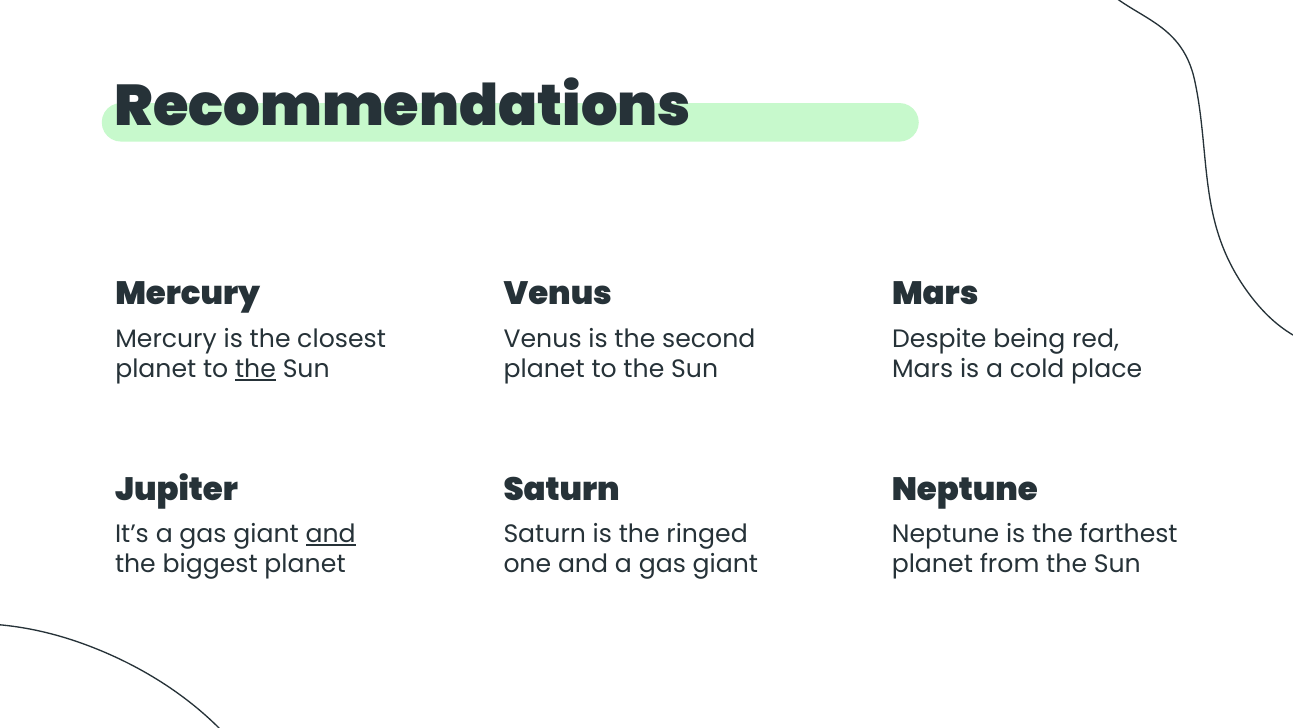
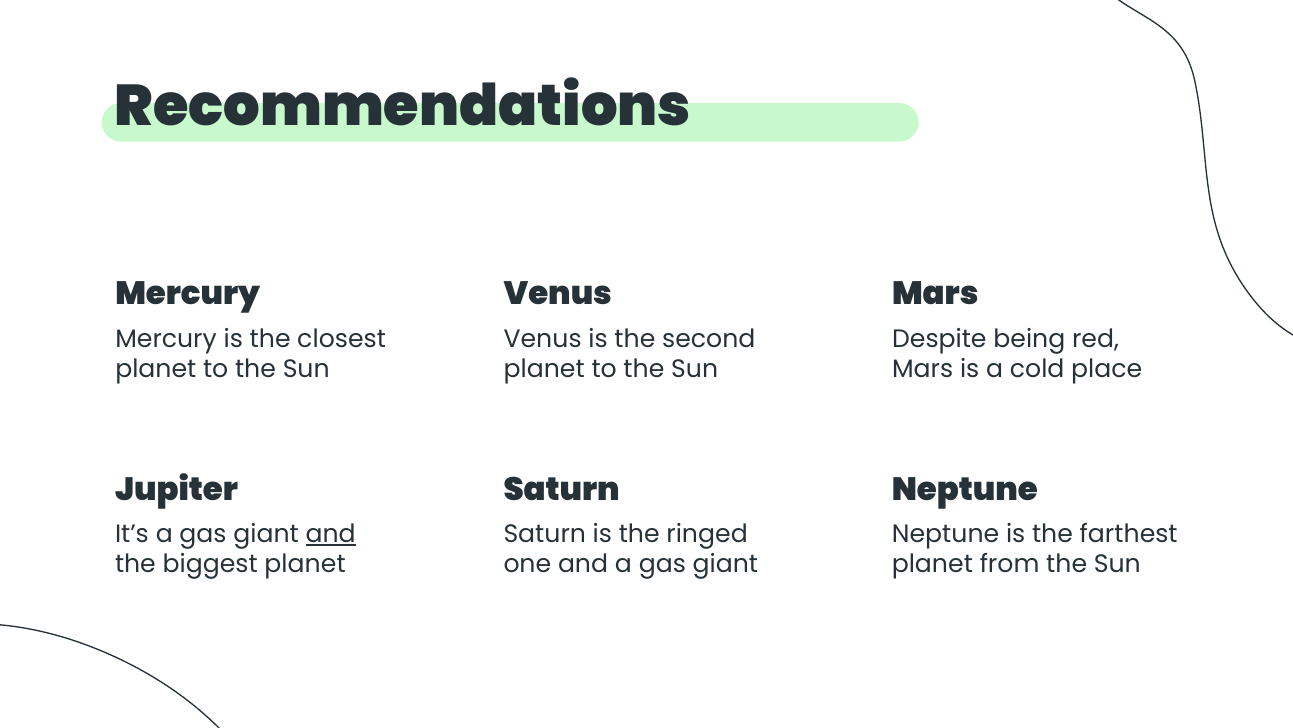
the underline: present -> none (255, 369)
